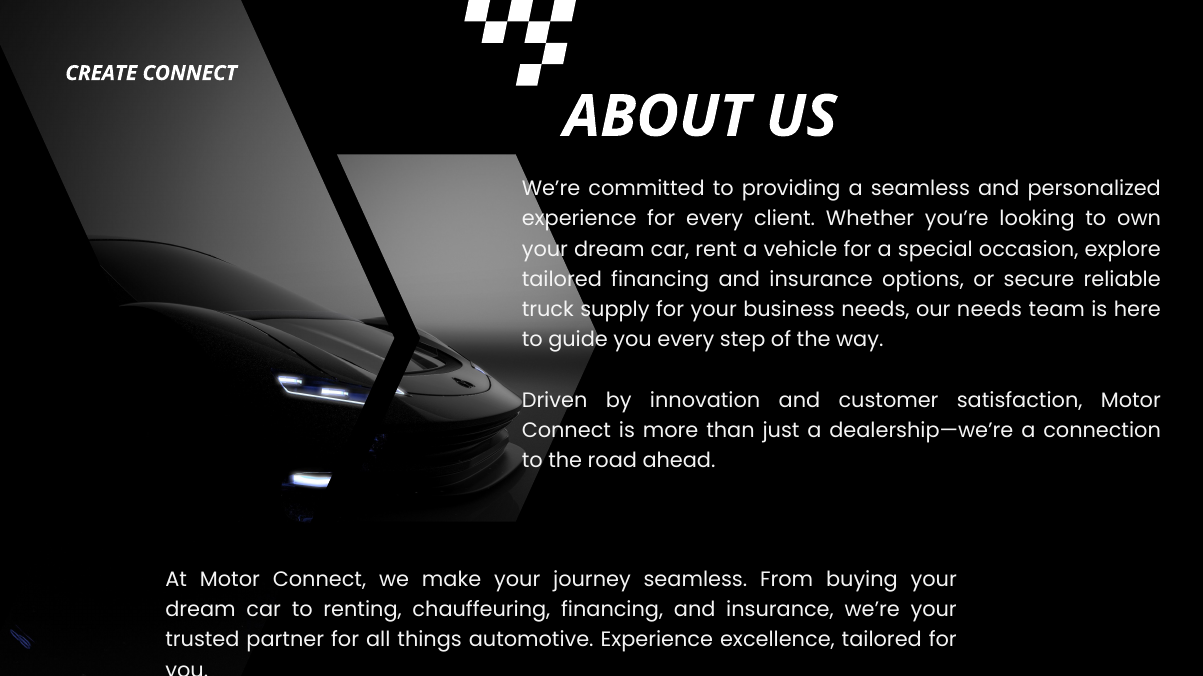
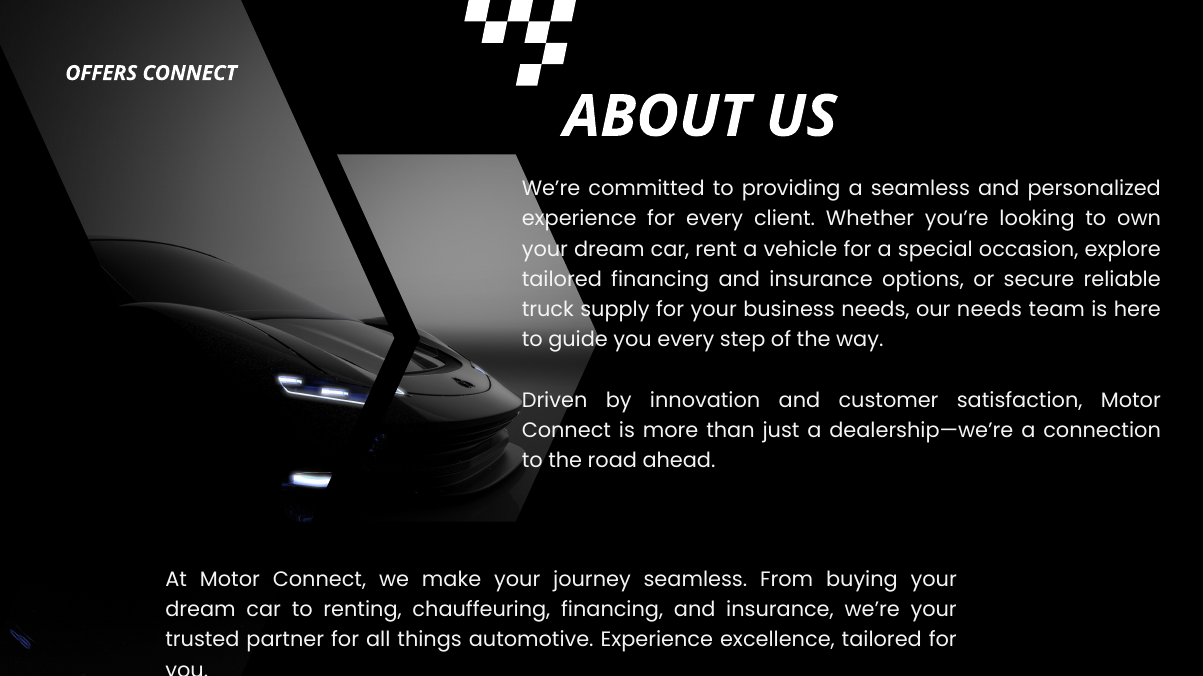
CREATE: CREATE -> OFFERS (101, 73)
